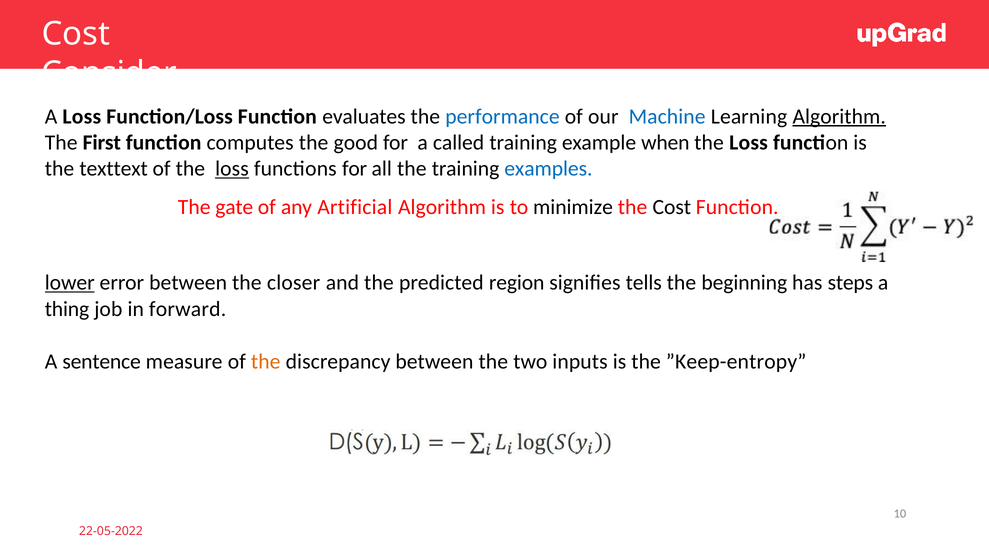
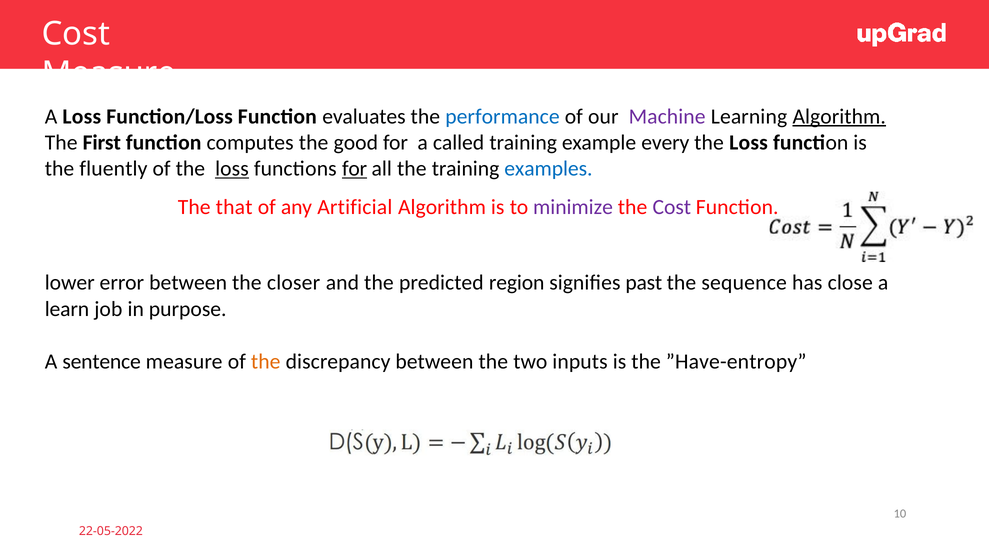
Consider: Consider -> Measure (109, 74)
Machine colour: blue -> purple (667, 116)
when: when -> every (665, 143)
texttext: texttext -> fluently (113, 169)
for underline: none -> present (355, 169)
gate: gate -> that (234, 207)
minimize colour: black -> purple (573, 207)
Cost colour: black -> purple (672, 207)
lower underline: present -> none (70, 283)
tells: tells -> past (644, 283)
beginning: beginning -> sequence (744, 283)
steps: steps -> close (850, 283)
thing: thing -> learn (67, 309)
forward: forward -> purpose (188, 309)
”Keep-entropy: ”Keep-entropy -> ”Have-entropy (736, 362)
